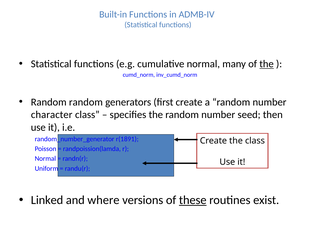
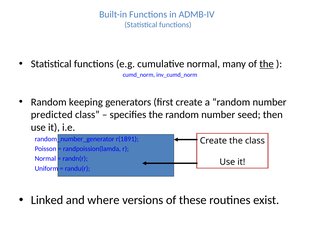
Random random: random -> keeping (86, 102)
character: character -> predicted (52, 115)
these underline: present -> none (193, 200)
